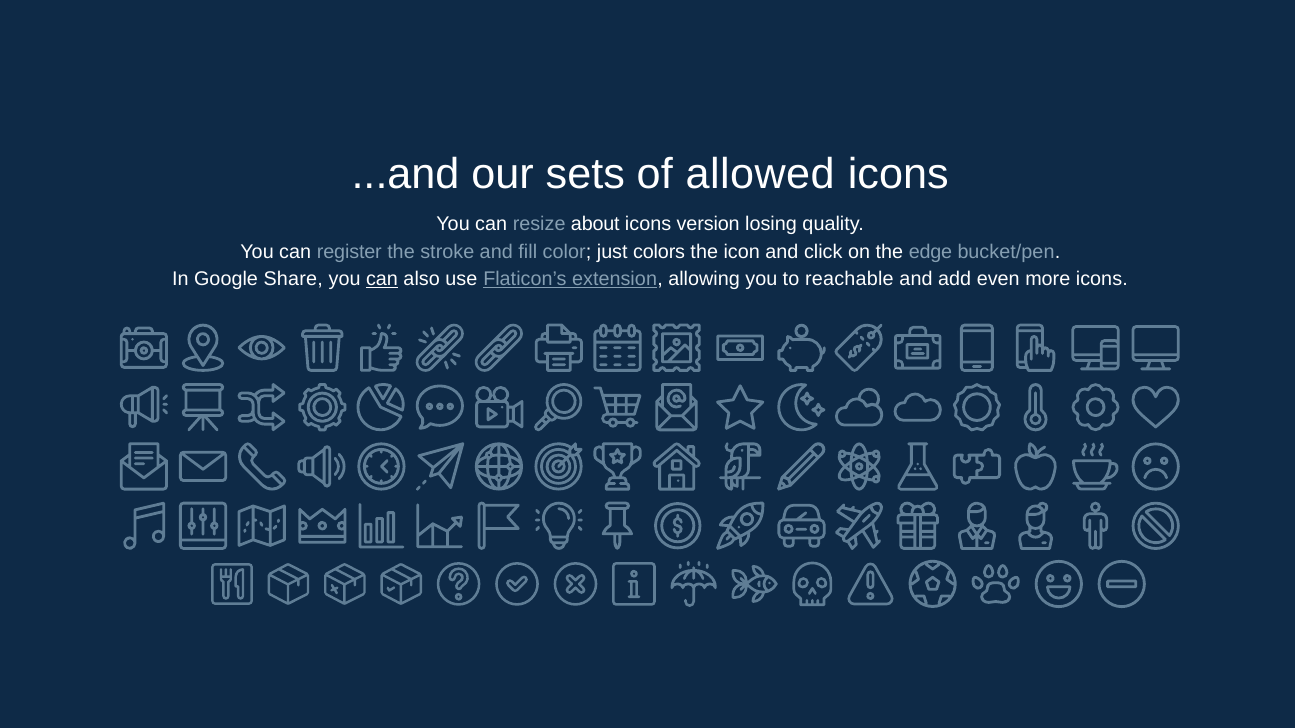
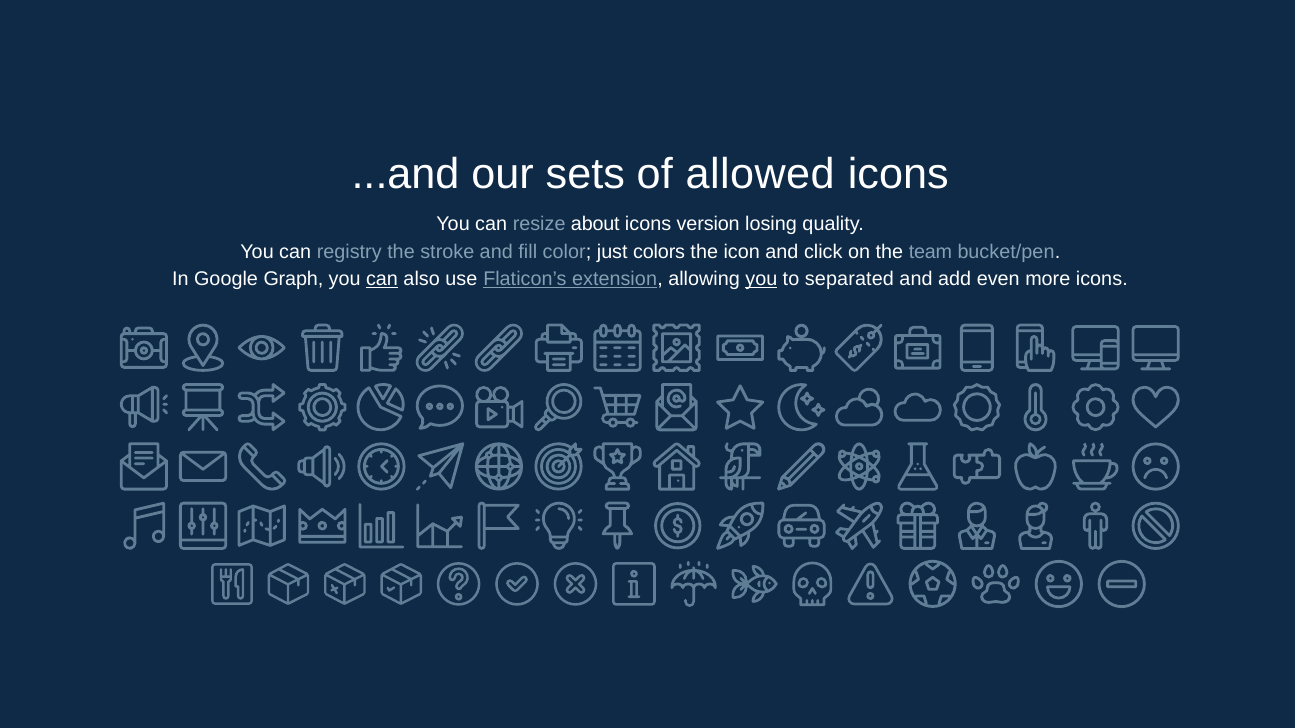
register: register -> registry (349, 252)
edge: edge -> team (931, 252)
Share: Share -> Graph (293, 279)
you underline: none -> present (761, 279)
reachable: reachable -> separated (849, 279)
